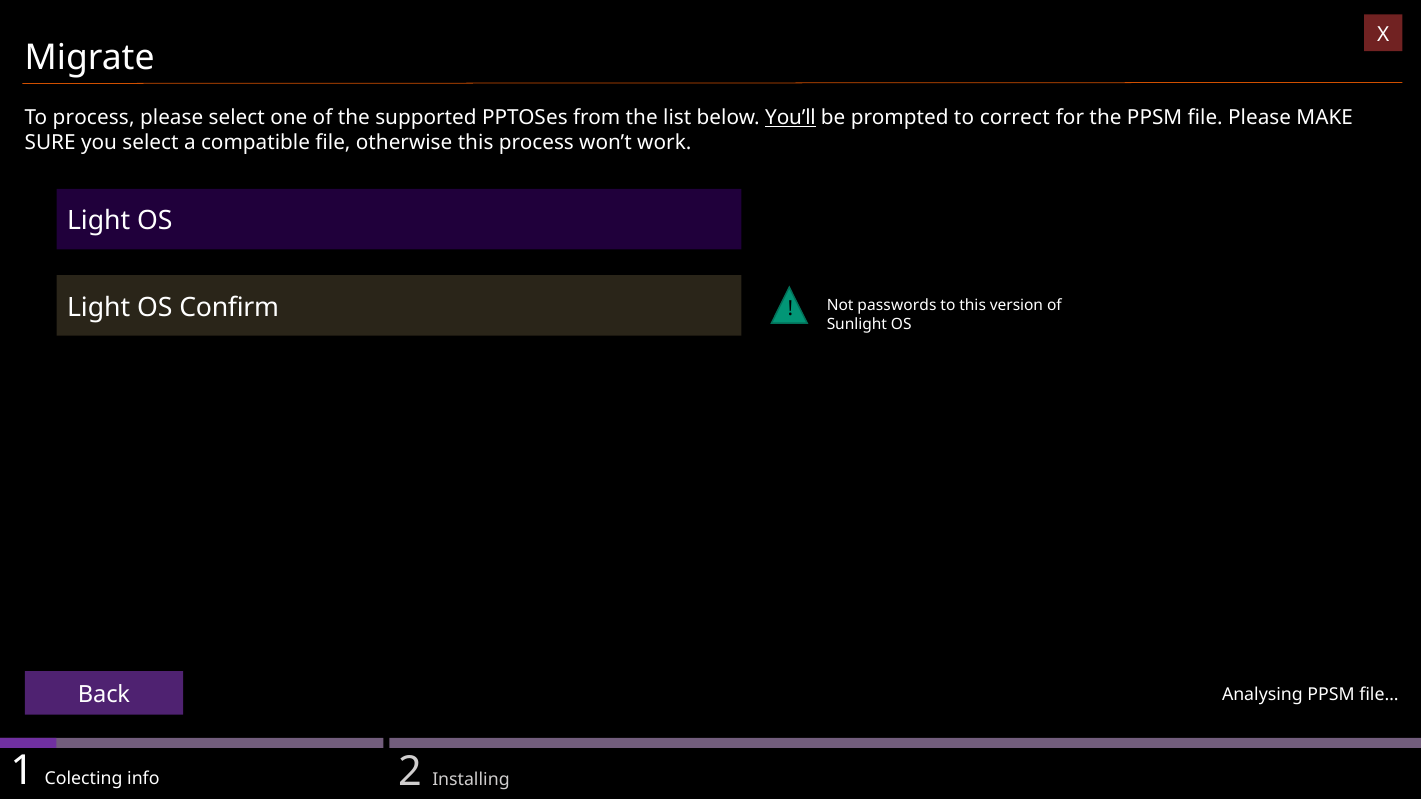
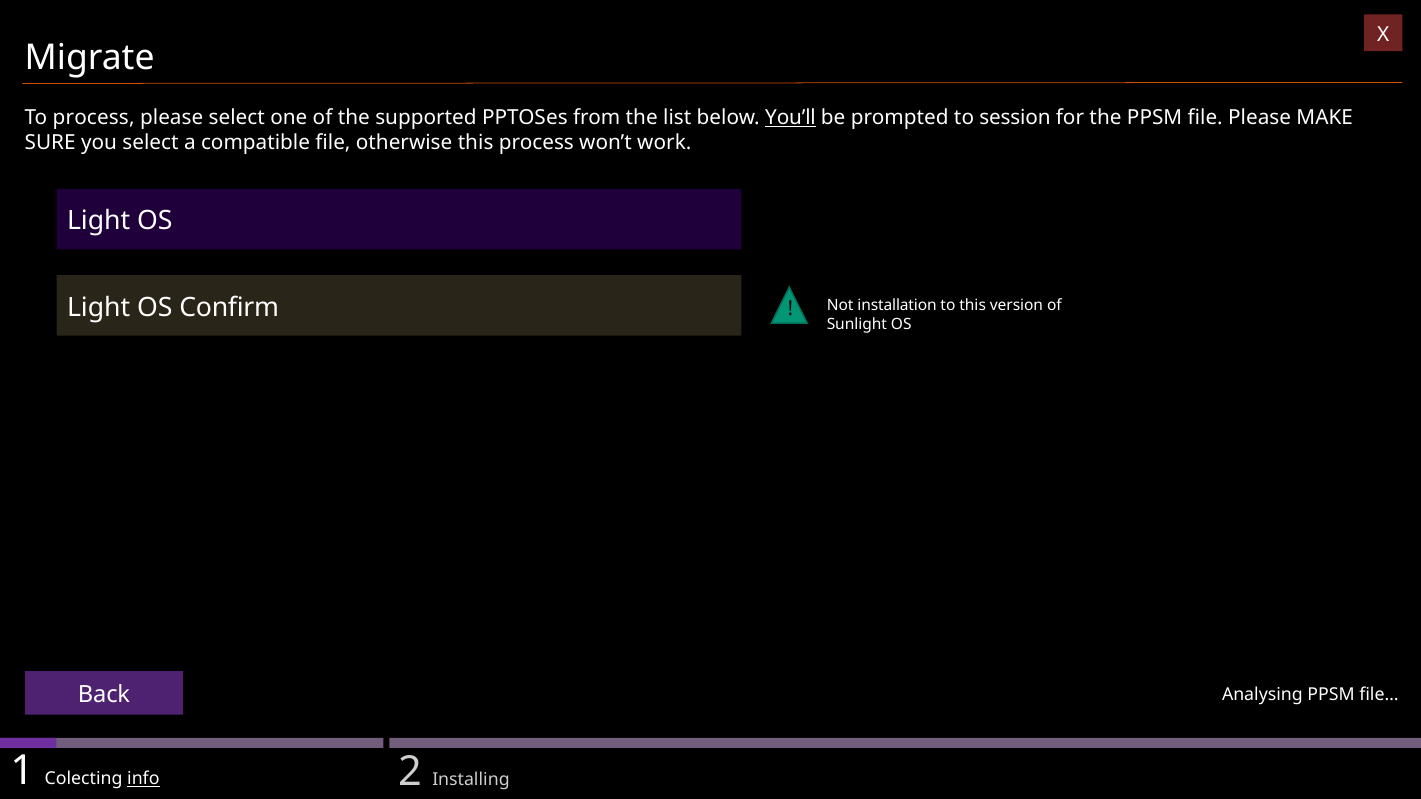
correct: correct -> session (1015, 118)
passwords: passwords -> installation (897, 306)
info underline: none -> present (143, 779)
